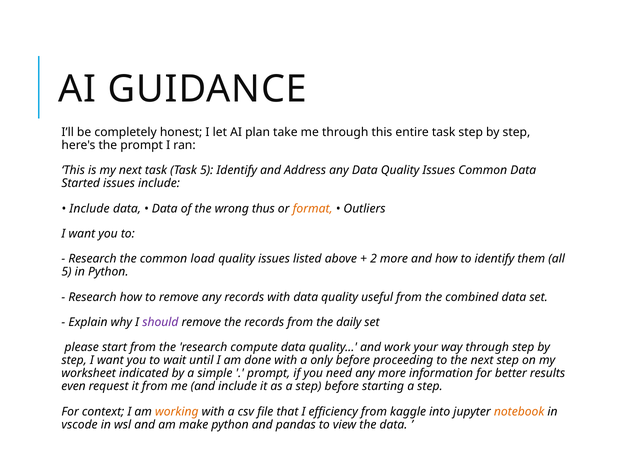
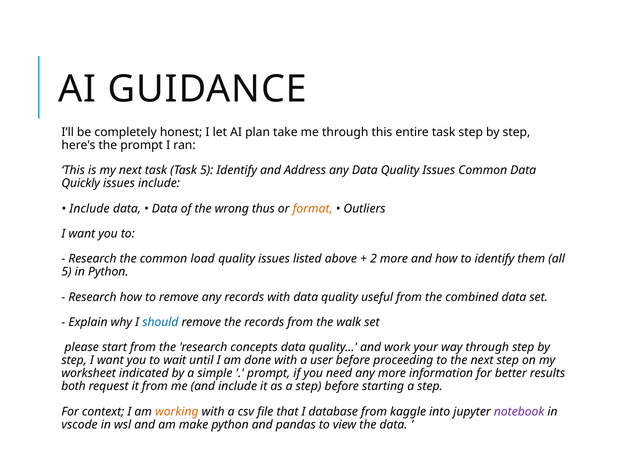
Started: Started -> Quickly (81, 183)
should colour: purple -> blue (160, 322)
daily: daily -> walk (349, 322)
compute: compute -> concepts (254, 347)
only: only -> user (322, 360)
even: even -> both (74, 386)
efficiency: efficiency -> database (333, 411)
notebook colour: orange -> purple (519, 411)
